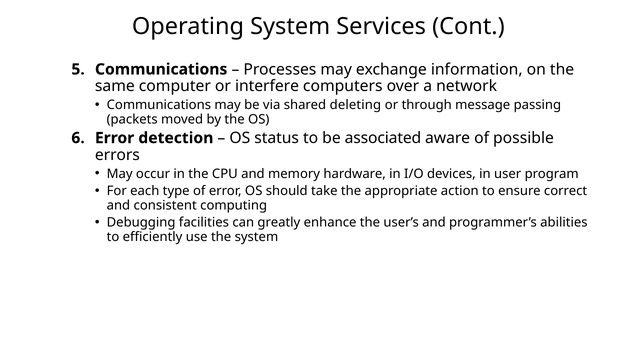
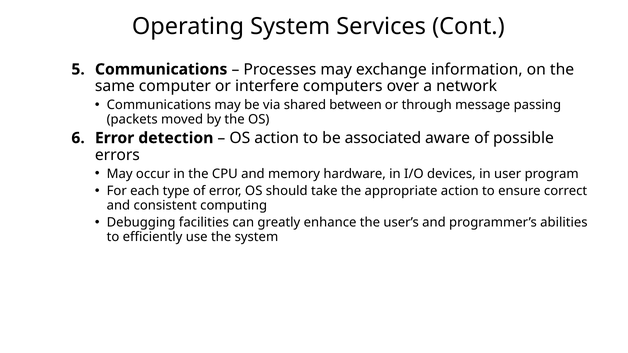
deleting: deleting -> between (356, 105)
OS status: status -> action (277, 138)
